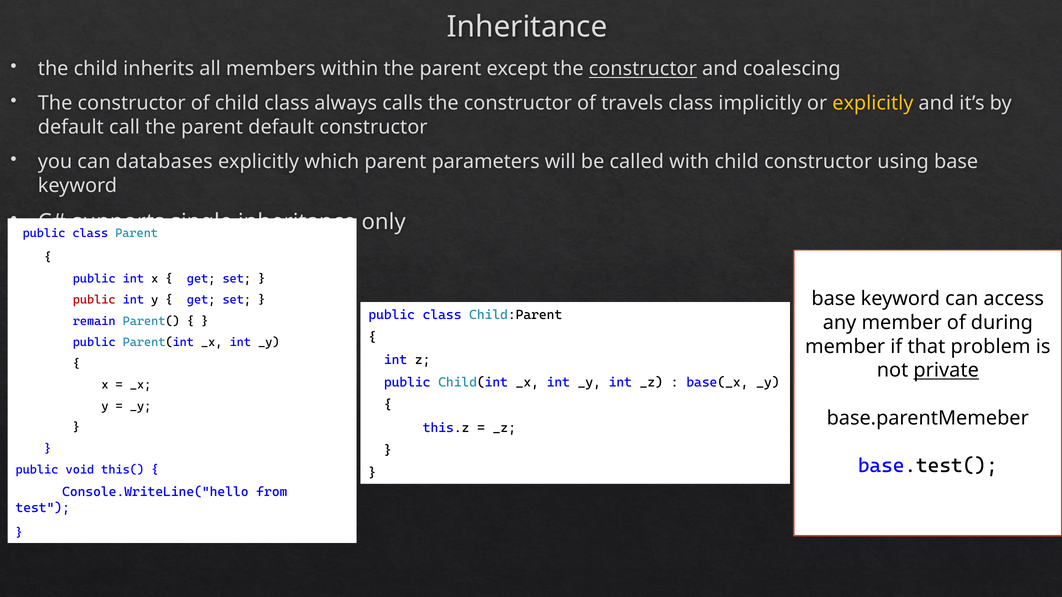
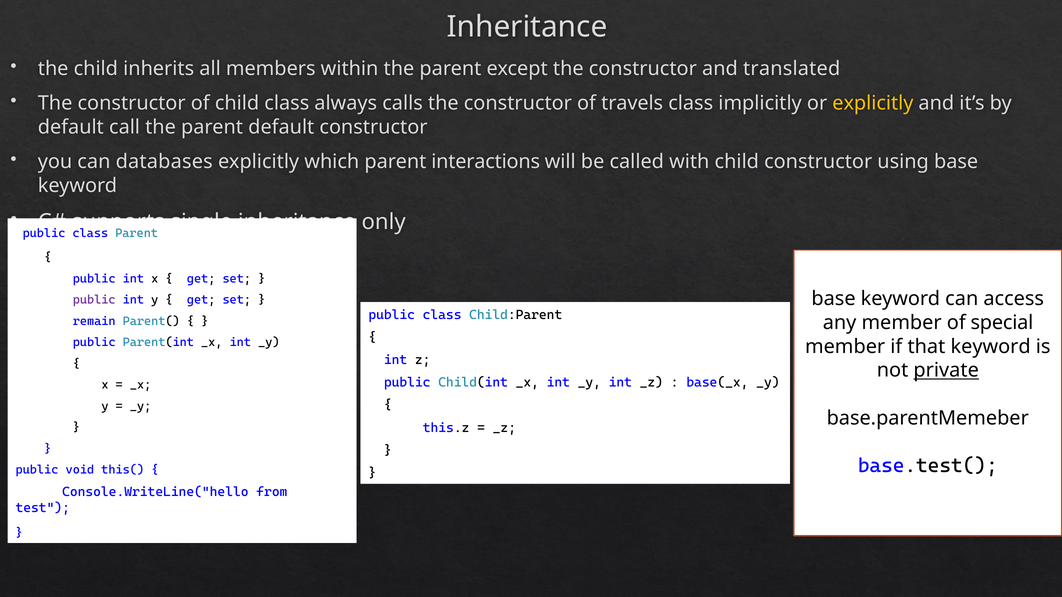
constructor underline: present -> none (643, 69)
coalescing: coalescing -> translated (792, 69)
parameters: parameters -> interactions (486, 162)
public colour: red -> purple (94, 300)
during: during -> special (1002, 323)
that problem: problem -> keyword (991, 347)
